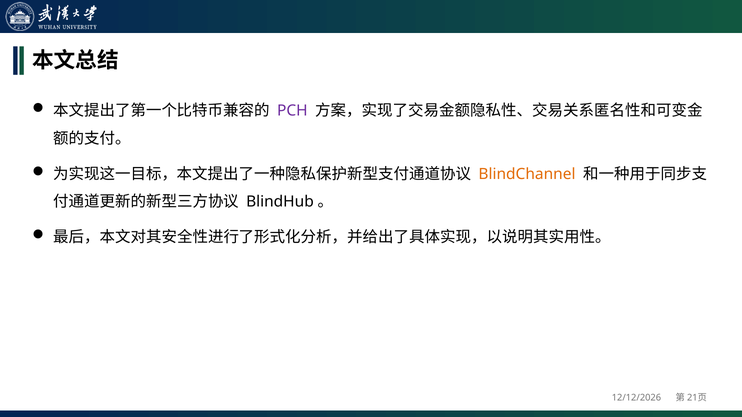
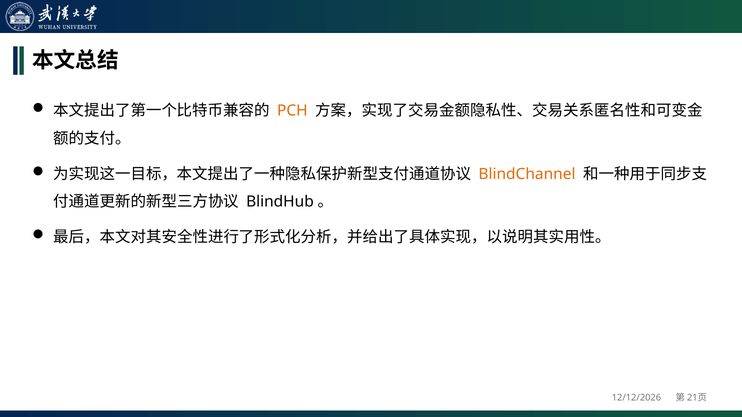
PCH colour: purple -> orange (292, 111)
